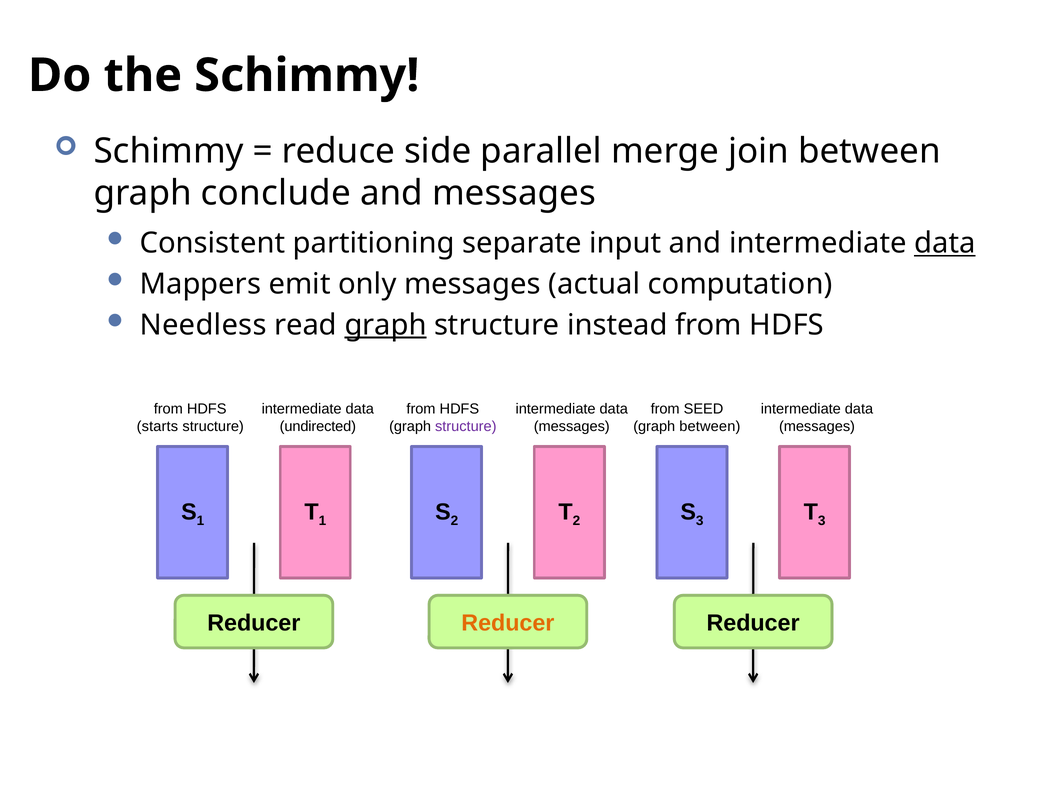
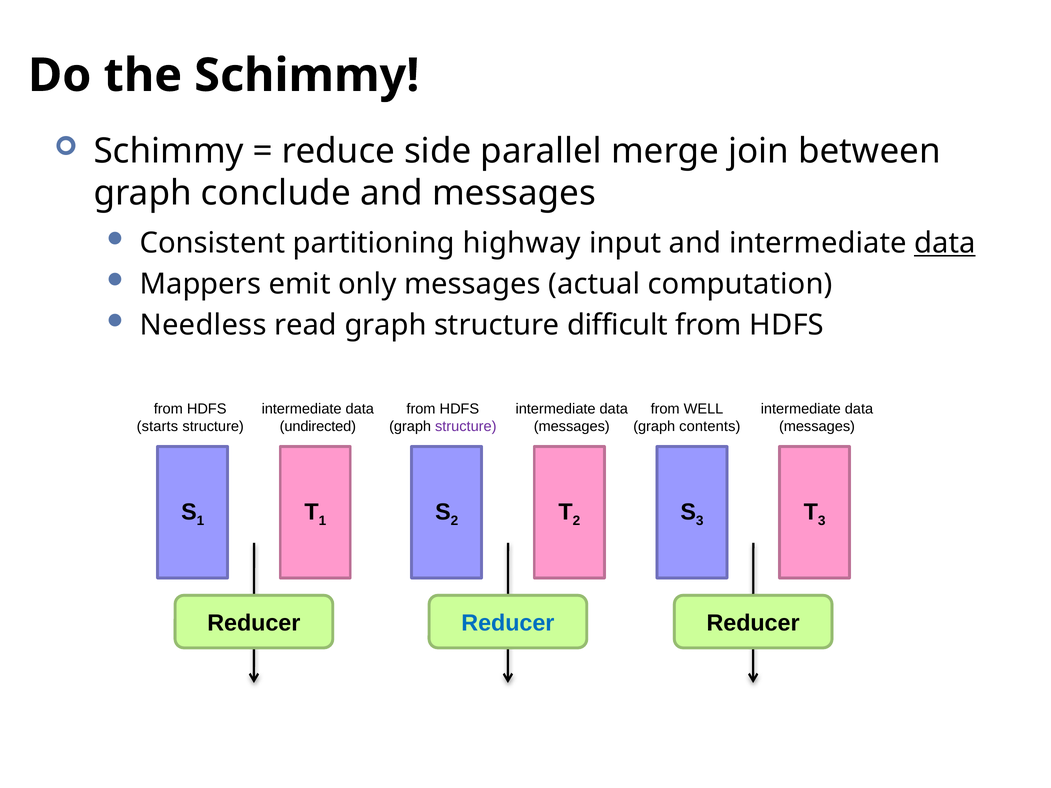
separate: separate -> highway (522, 243)
graph underline: present -> none (386, 325)
instead: instead -> difficult (618, 325)
SEED: SEED -> WELL (704, 409)
graph between: between -> contents (710, 427)
Reducer colour: orange -> blue (508, 623)
